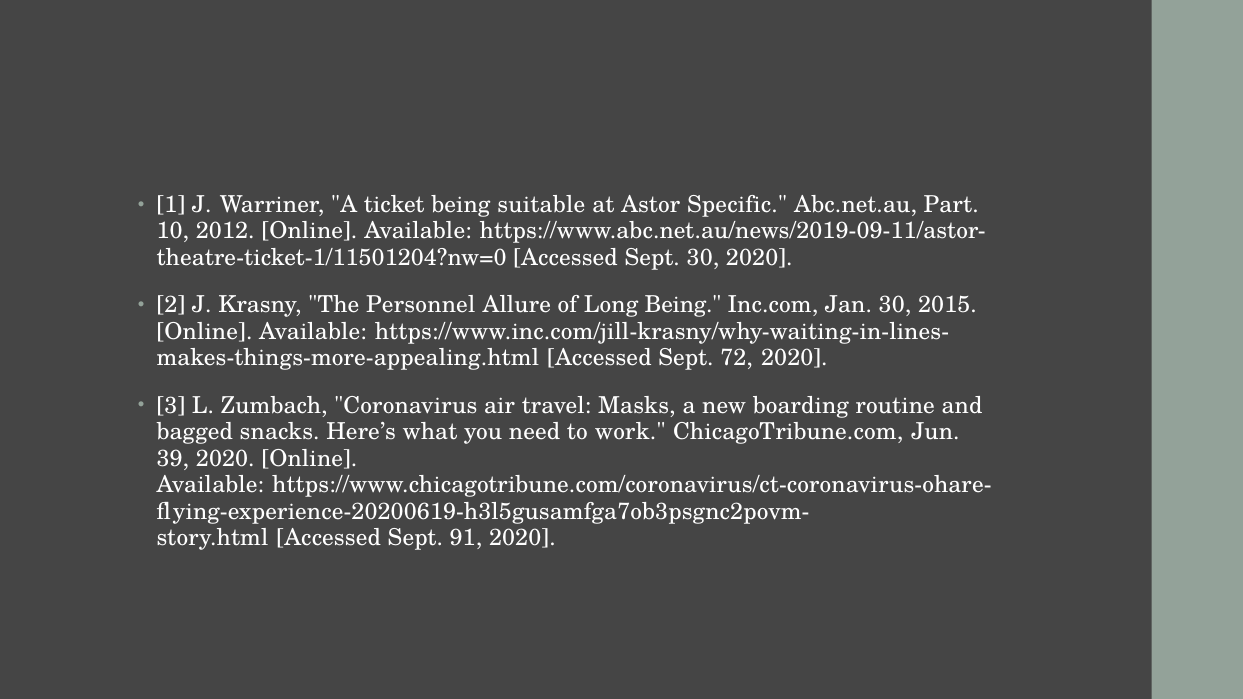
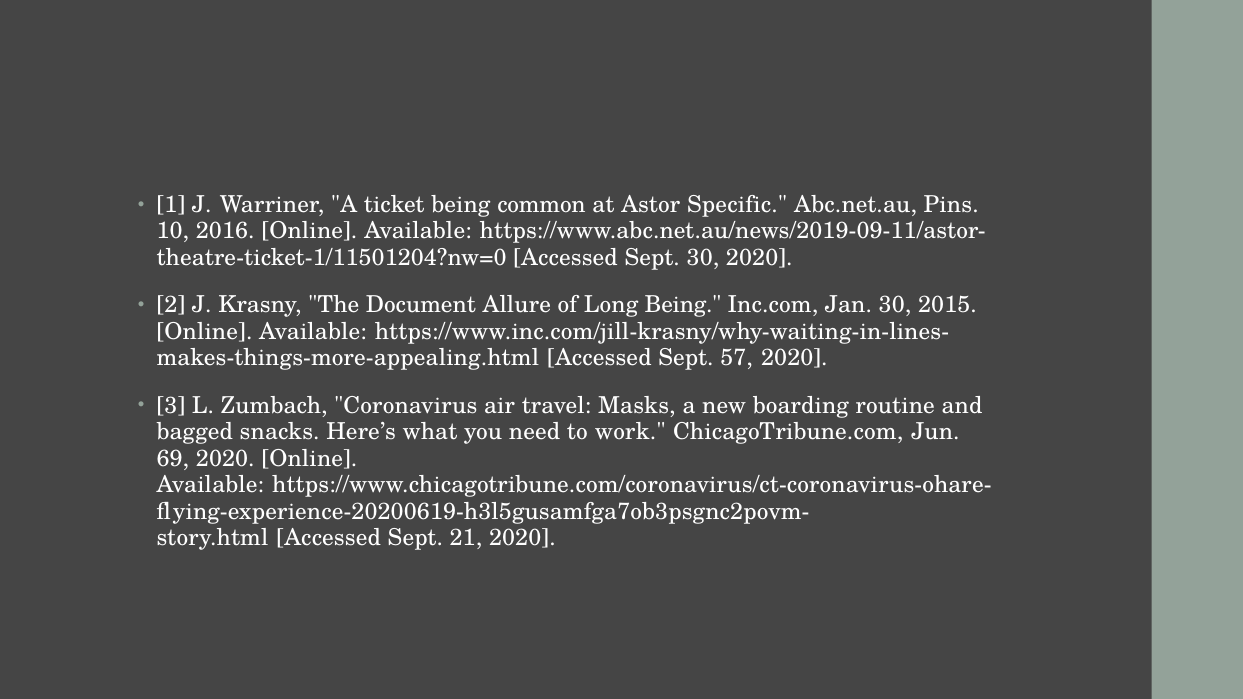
suitable: suitable -> common (542, 205)
Part: Part -> Pins (951, 205)
2012: 2012 -> 2016 (225, 231)
Personnel: Personnel -> Document (421, 305)
72: 72 -> 57 (737, 358)
39: 39 -> 69 (173, 459)
91: 91 -> 21 (466, 538)
